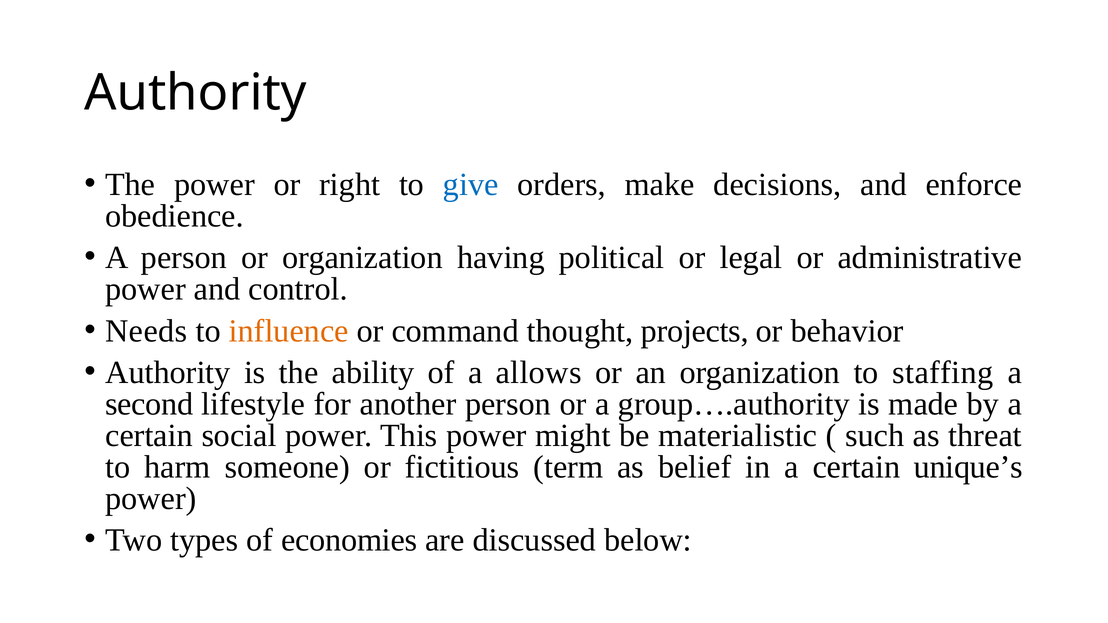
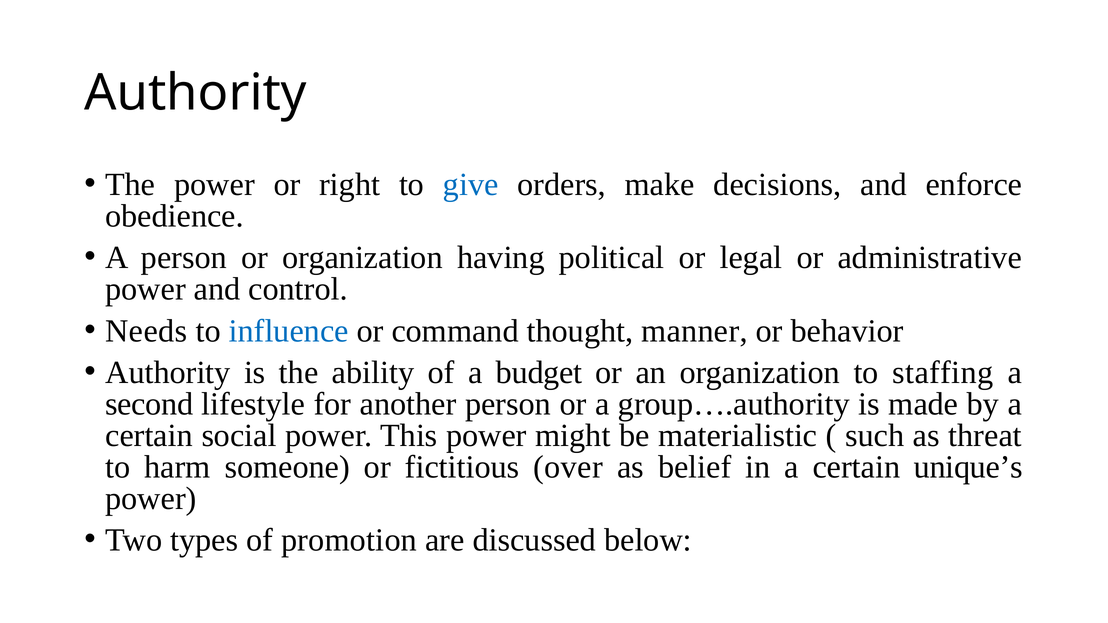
influence colour: orange -> blue (289, 331)
projects: projects -> manner (694, 331)
allows: allows -> budget (539, 373)
term: term -> over (568, 467)
economies: economies -> promotion (349, 540)
